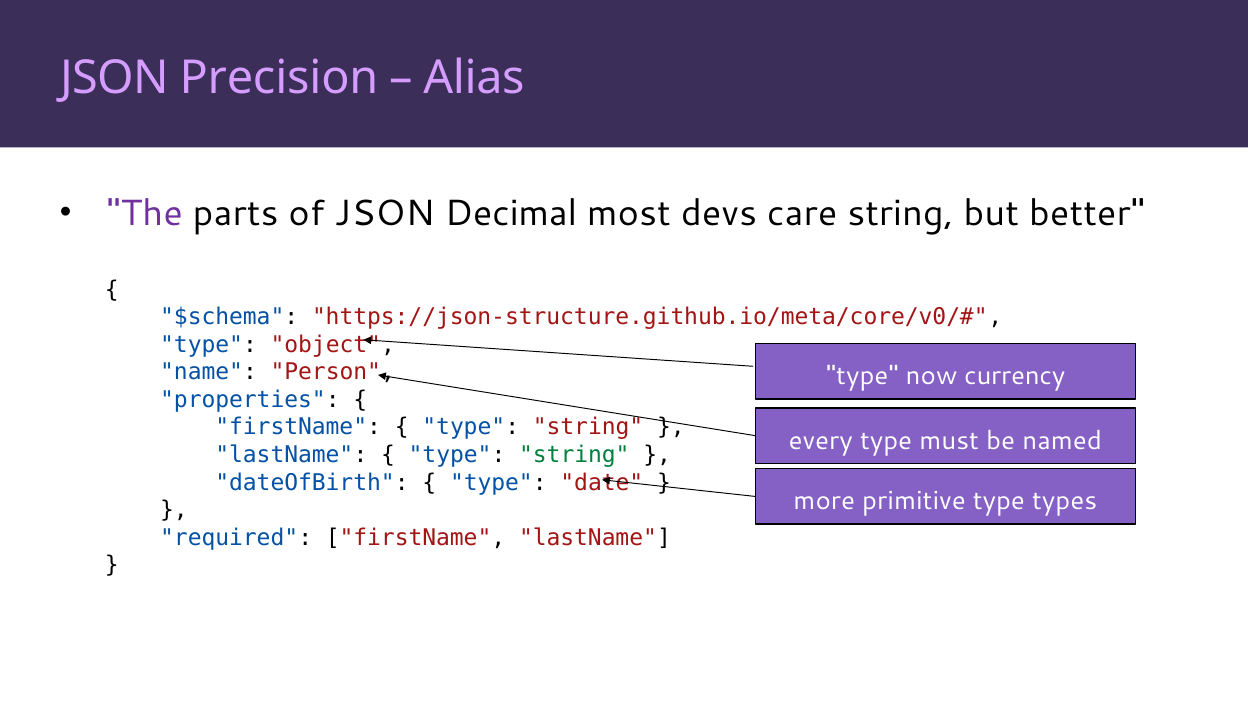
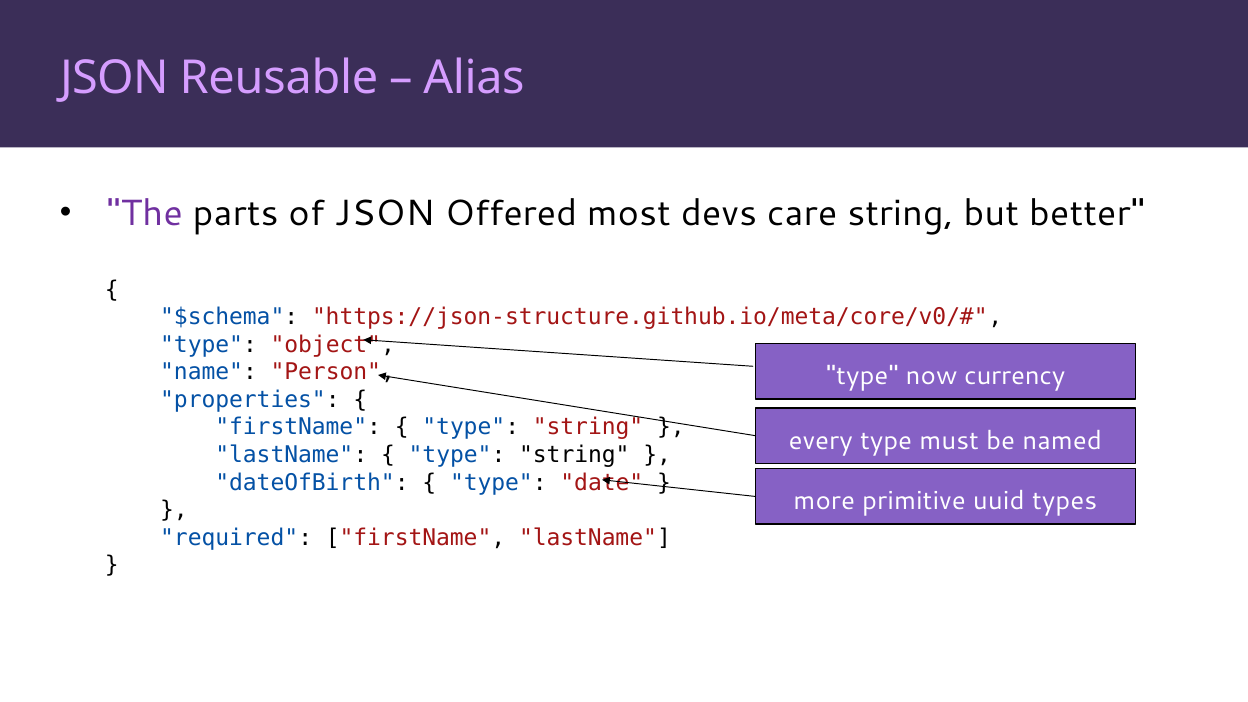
Precision: Precision -> Reusable (279, 78)
Decimal: Decimal -> Offered (511, 213)
string colour: green -> black (574, 455)
primitive type: type -> uuid (999, 501)
